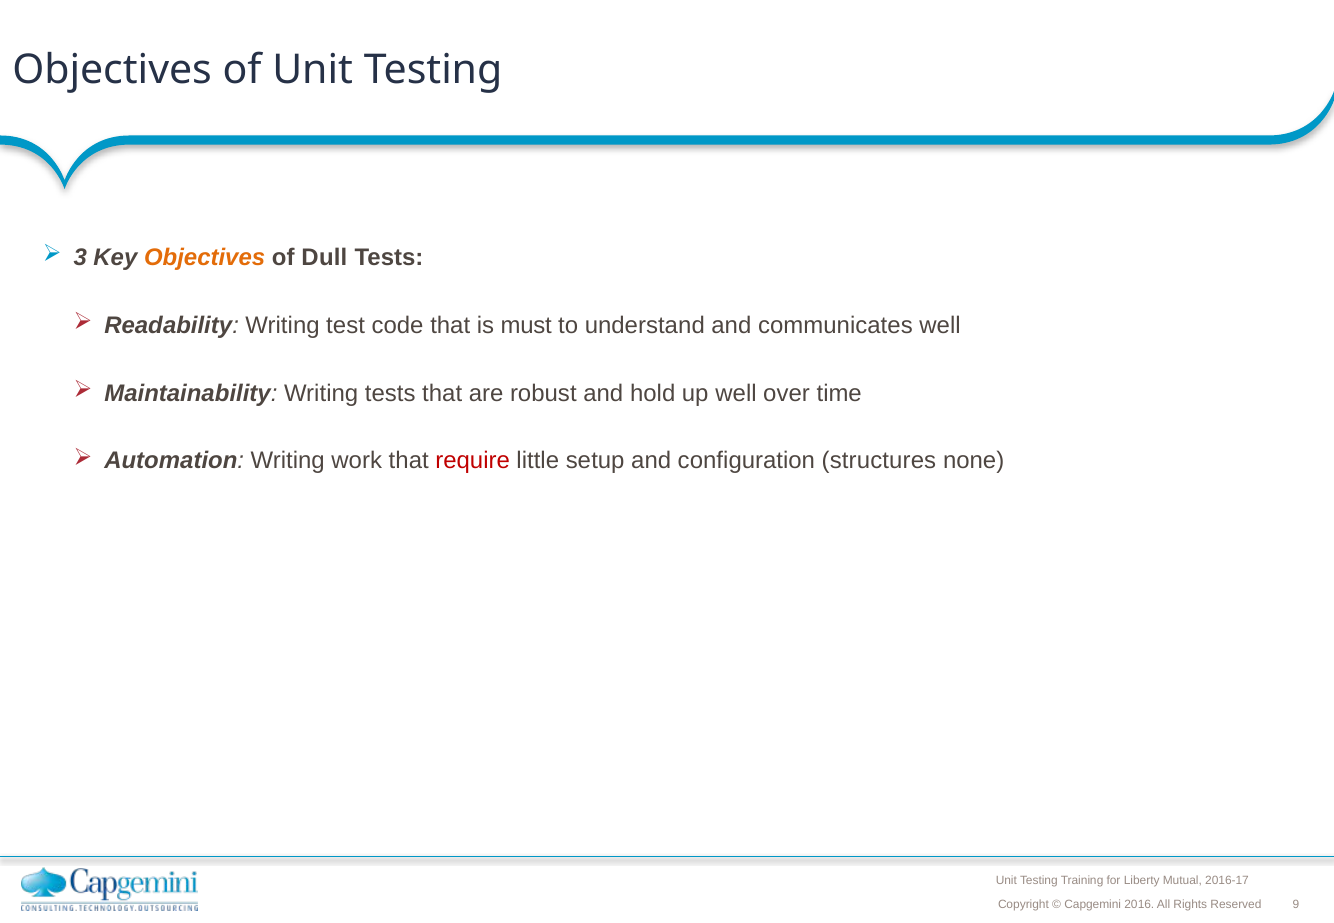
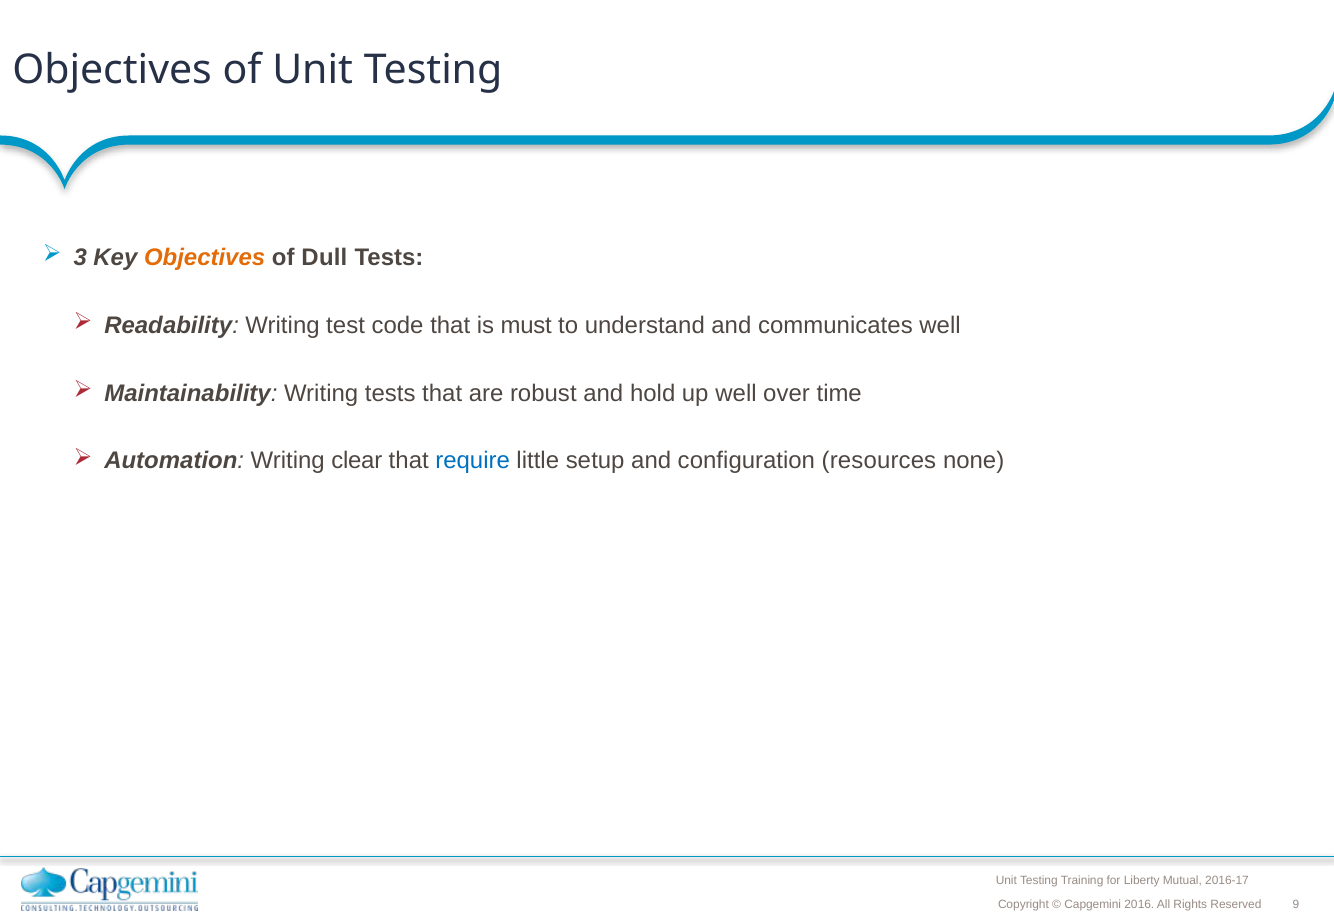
work: work -> clear (357, 461)
require colour: red -> blue (473, 461)
structures: structures -> resources (879, 461)
